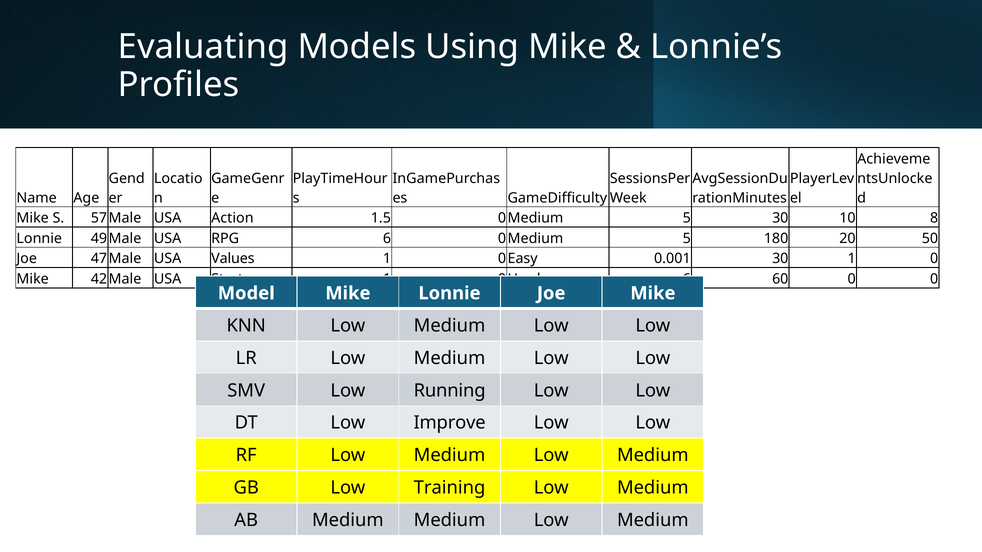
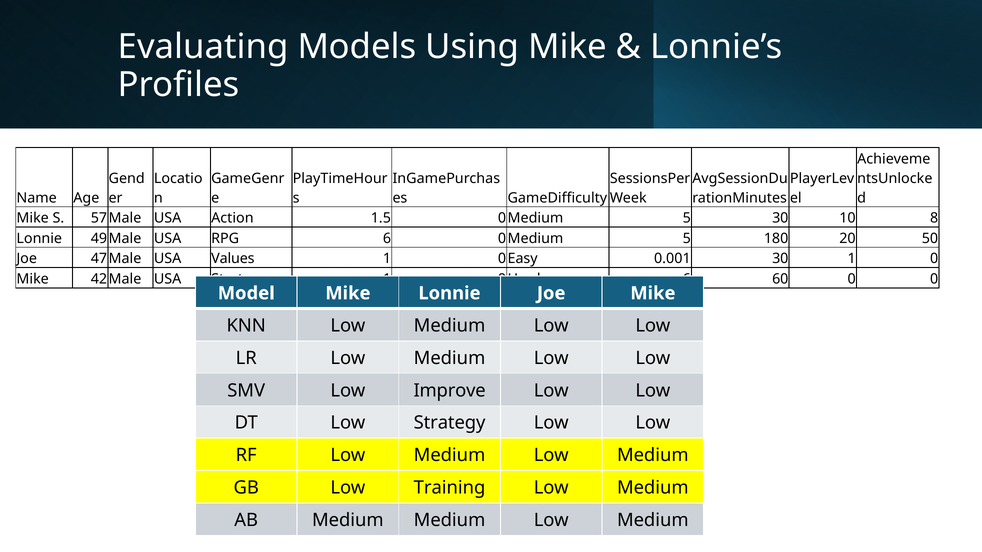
Running: Running -> Improve (450, 391)
Low Improve: Improve -> Strategy (450, 423)
